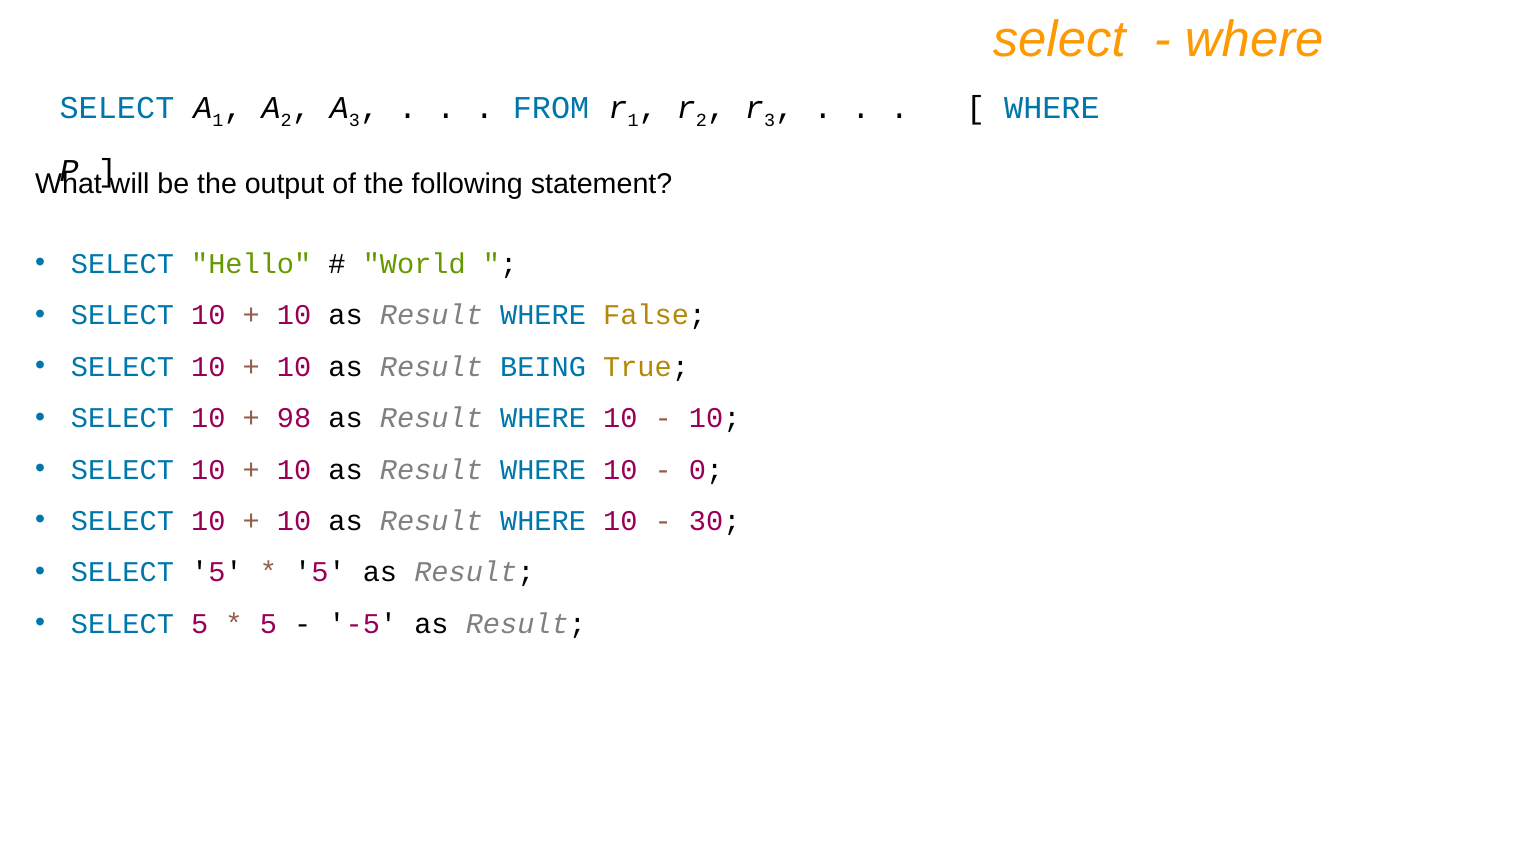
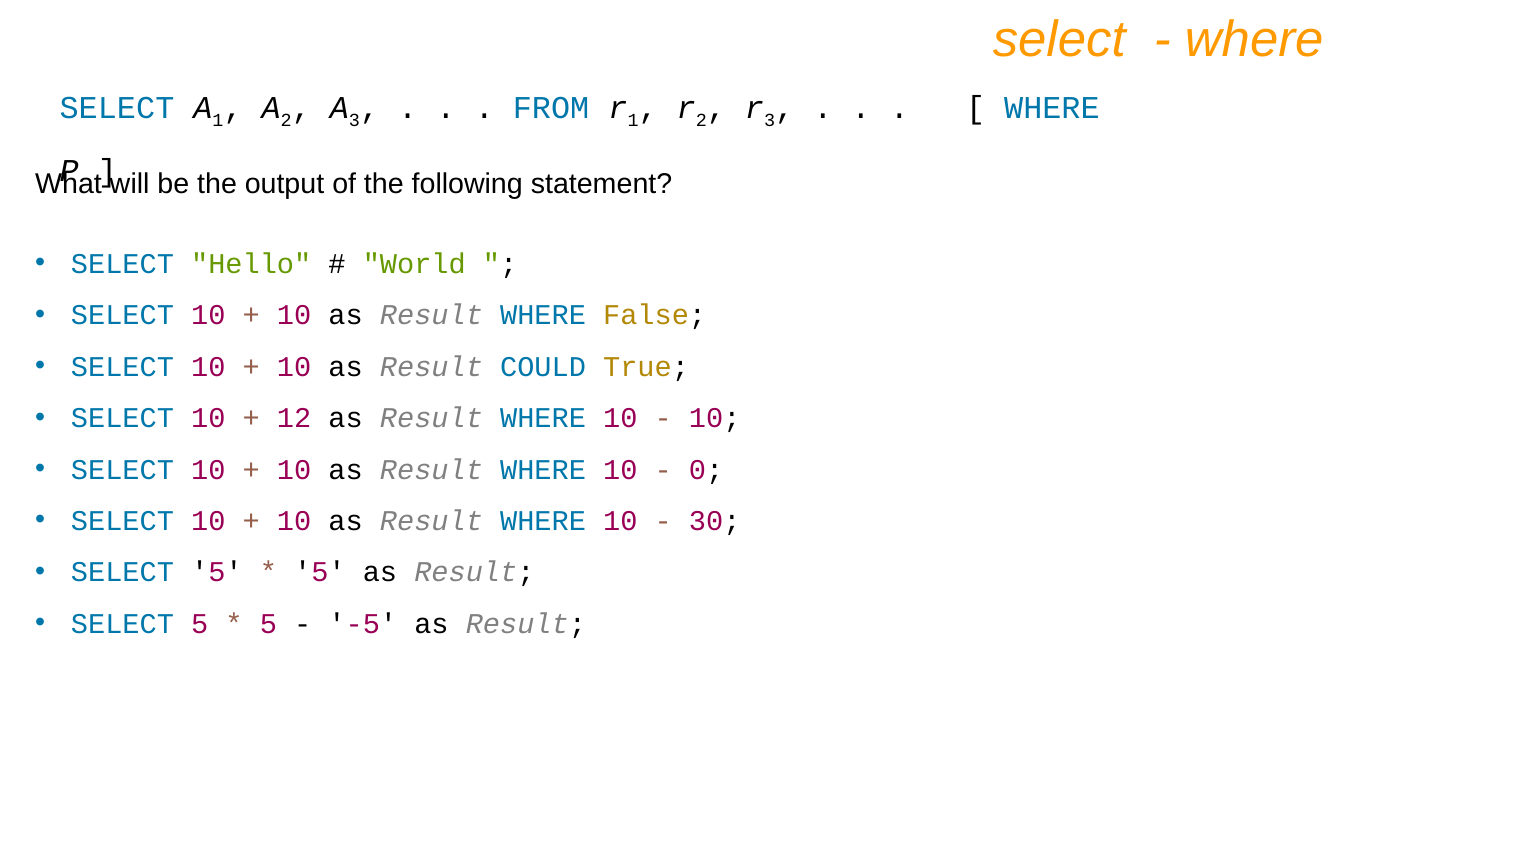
BEING: BEING -> COULD (543, 367)
98: 98 -> 12 (294, 418)
